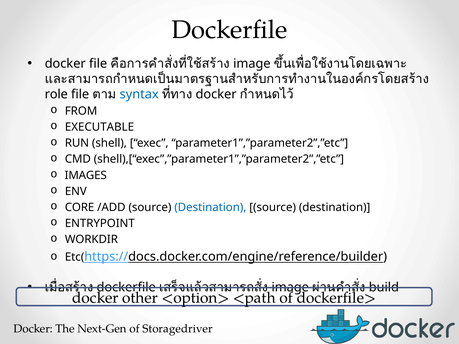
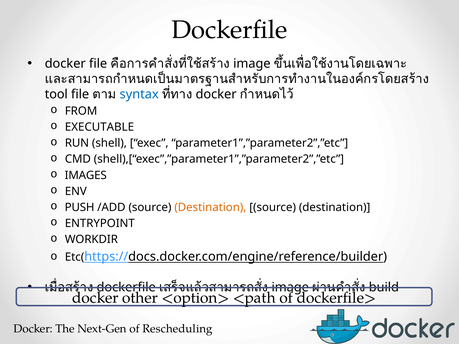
role: role -> tool (56, 94)
CORE: CORE -> PUSH (80, 207)
Destination colour: blue -> orange (210, 207)
Storagedriver: Storagedriver -> Rescheduling (178, 329)
